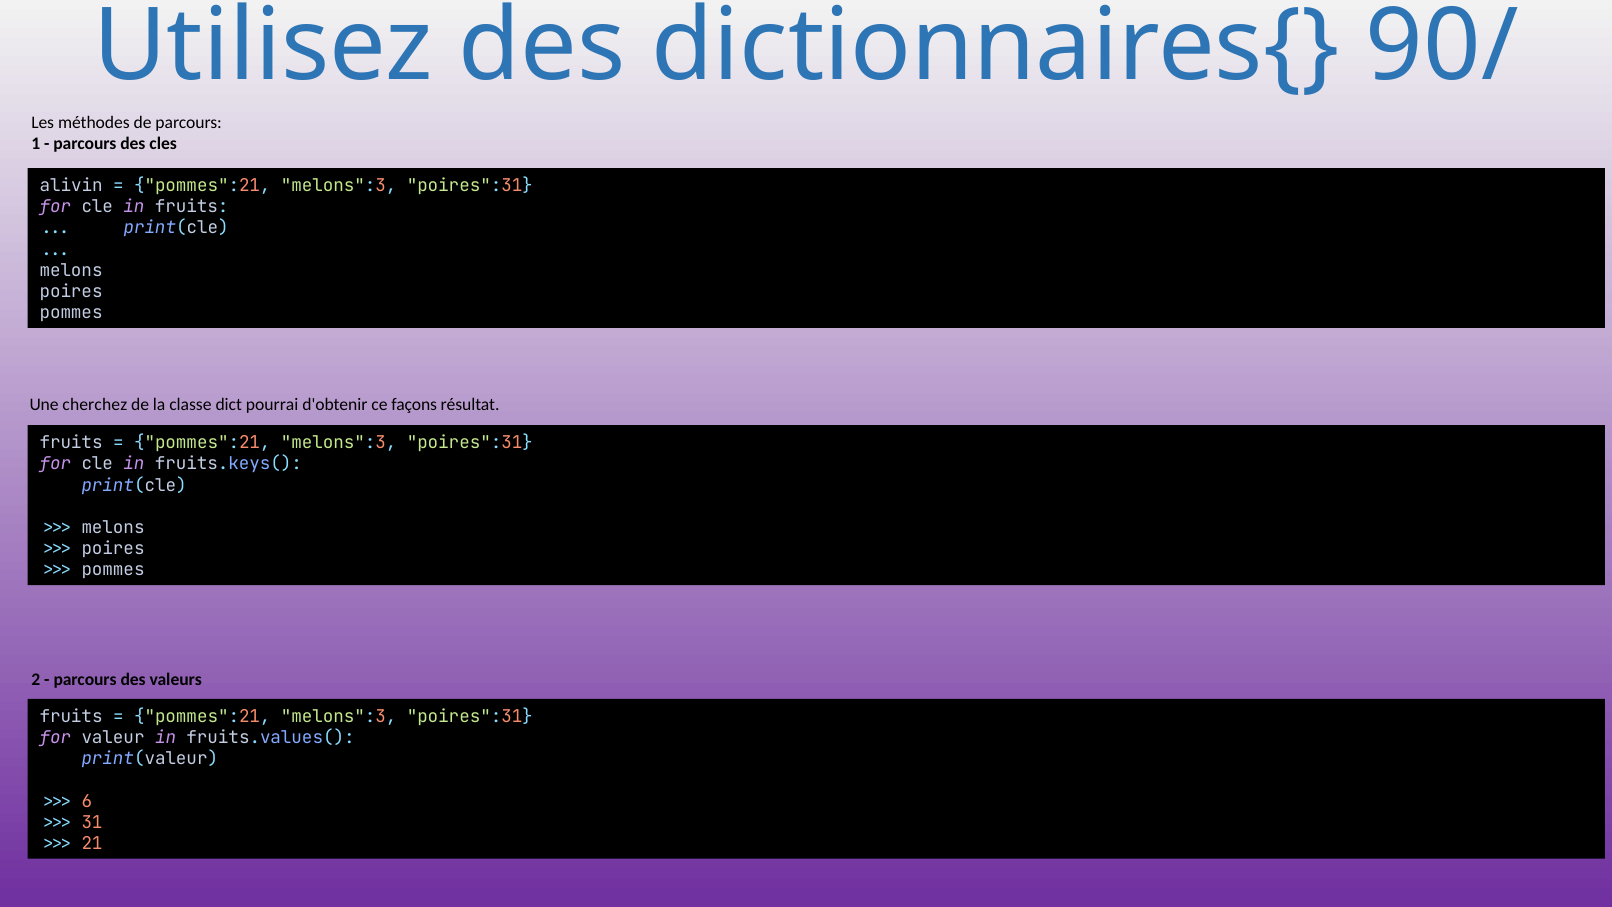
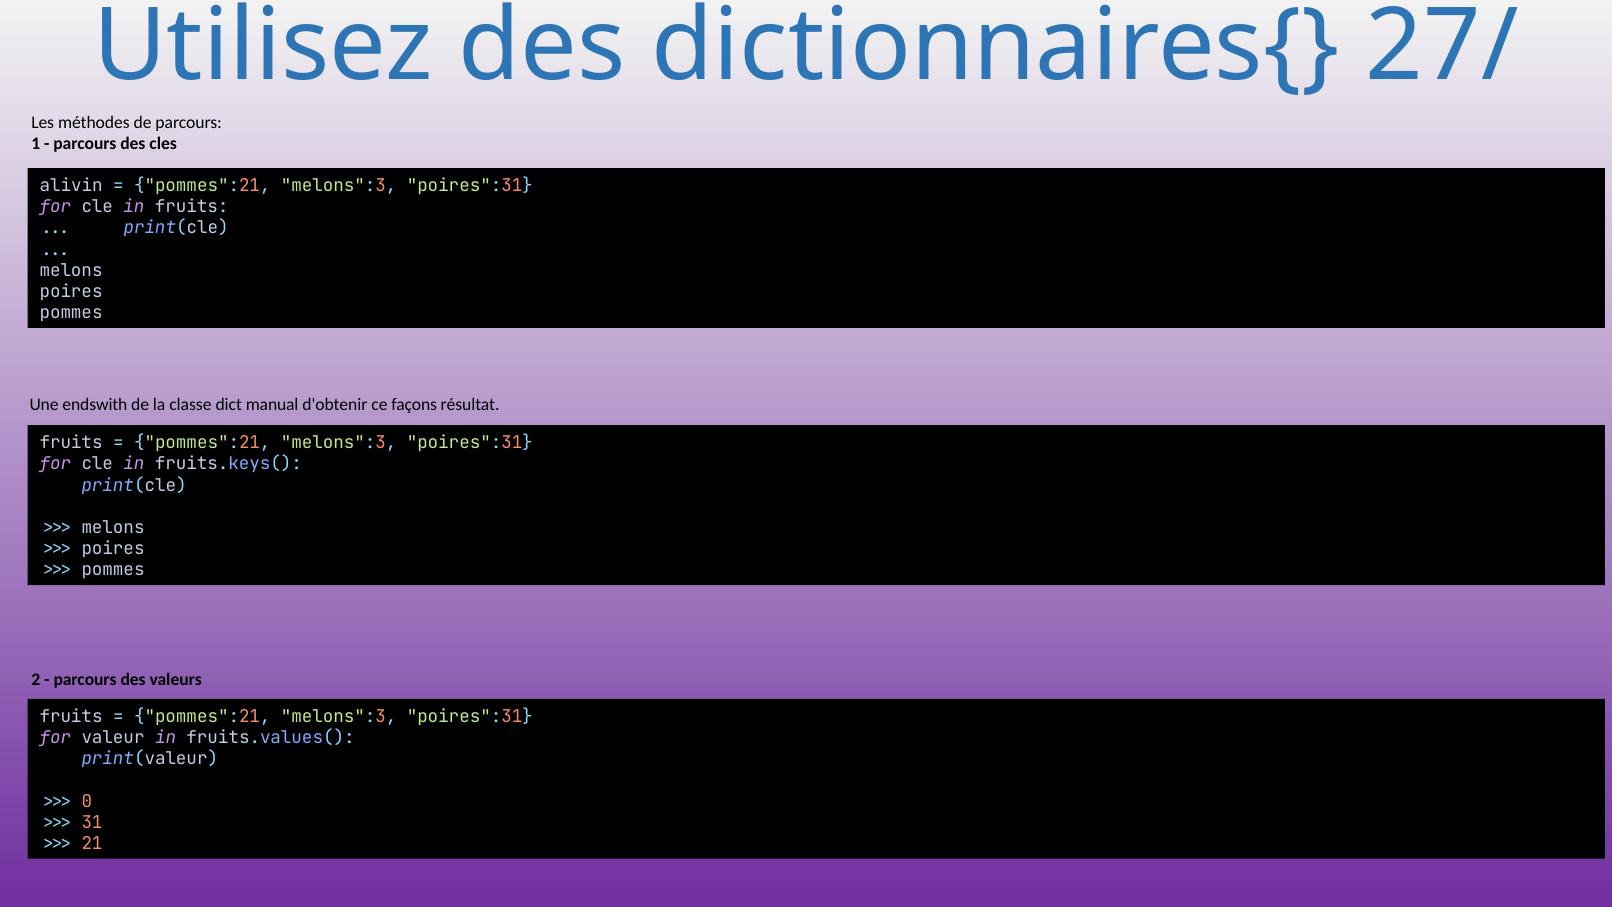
90/: 90/ -> 27/ (1442, 46)
cherchez: cherchez -> endswith (95, 405)
pourrai: pourrai -> manual (272, 405)
6: 6 -> 0 (87, 801)
